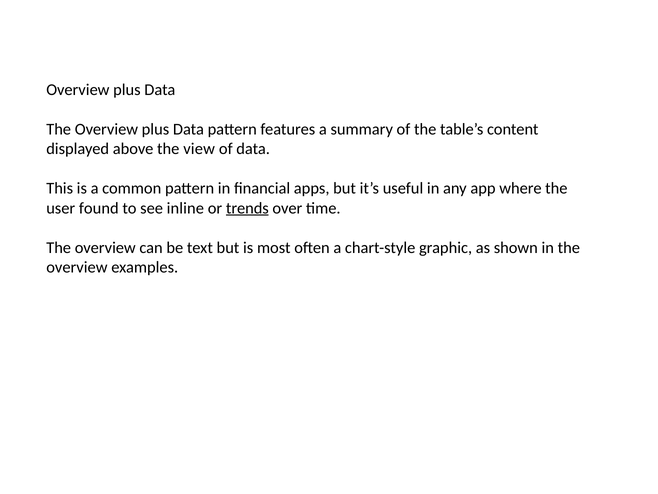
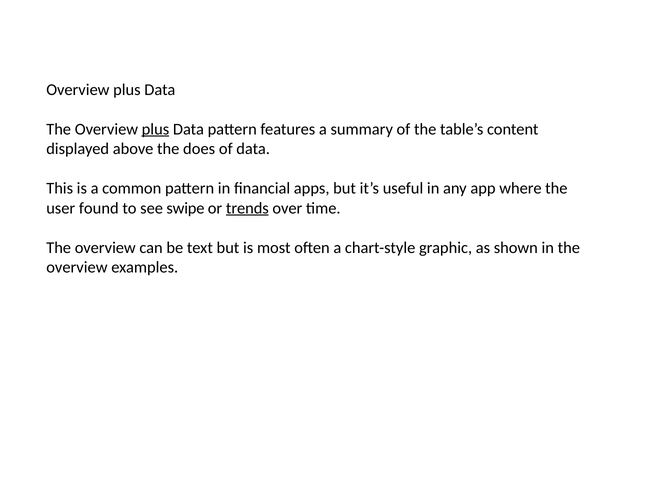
plus underline: none -> present (155, 129)
view: view -> does (199, 149)
inline: inline -> swipe (185, 208)
